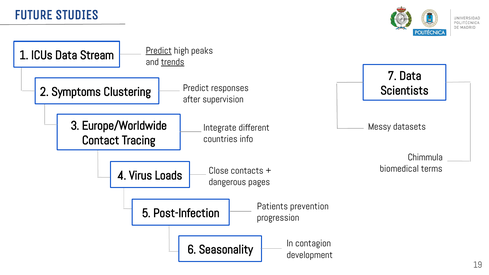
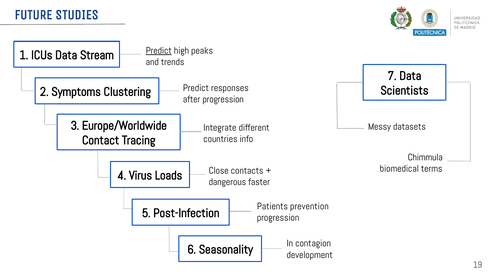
trends underline: present -> none (173, 62)
after supervision: supervision -> progression (223, 99)
pages: pages -> faster (259, 182)
